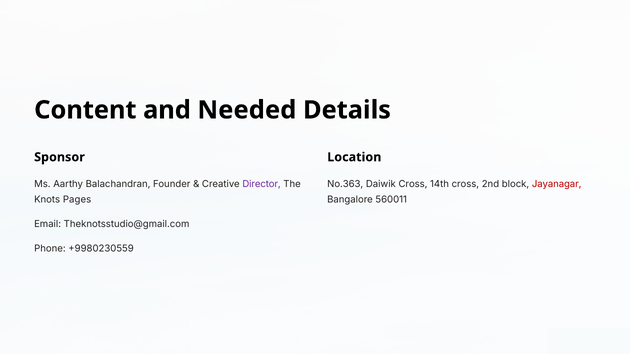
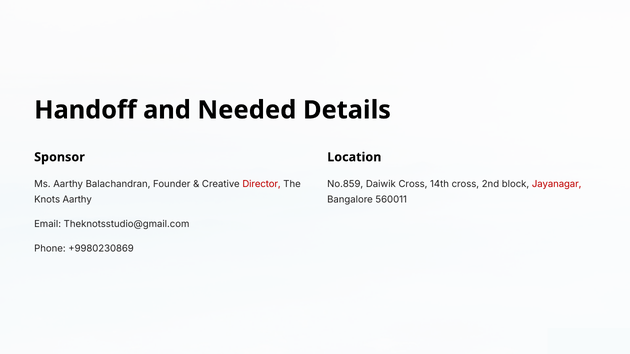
Content: Content -> Handoff (85, 110)
Director colour: purple -> red (262, 184)
No.363: No.363 -> No.859 (345, 184)
Knots Pages: Pages -> Aarthy (77, 200)
+9980230559: +9980230559 -> +9980230869 (101, 249)
